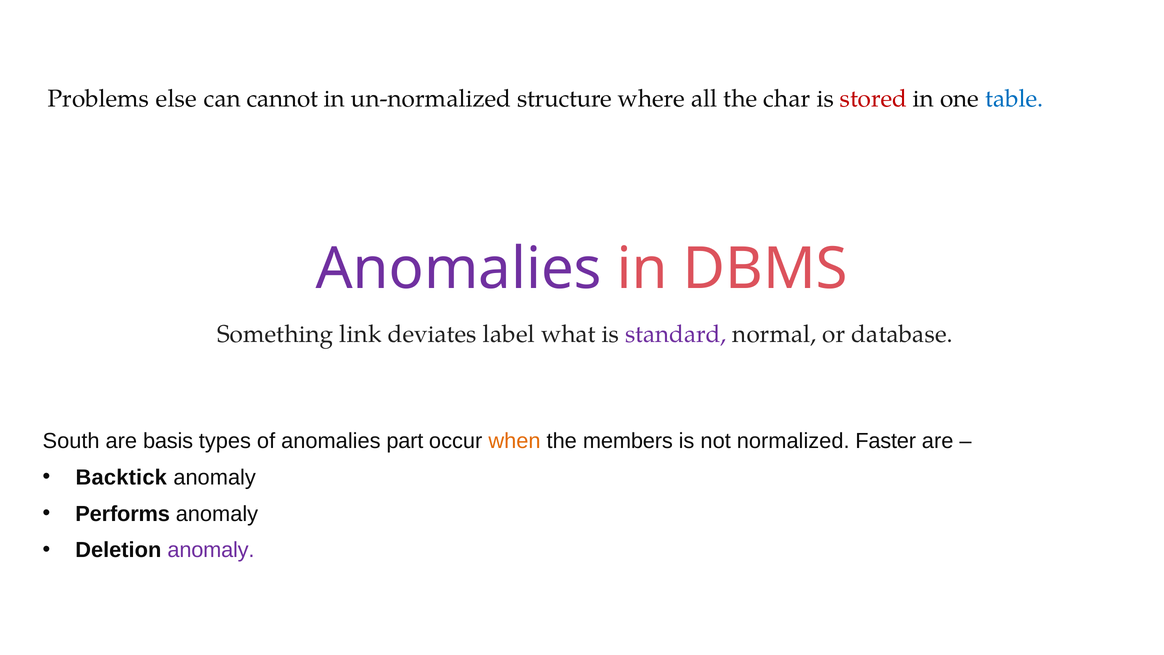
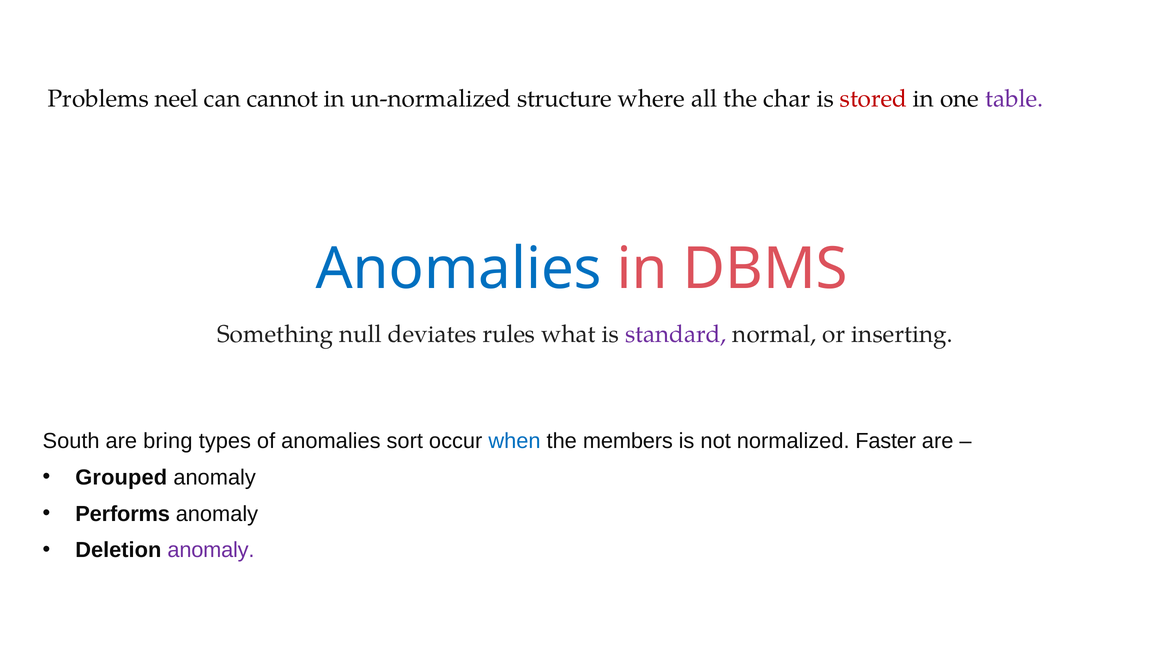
else: else -> neel (177, 99)
table colour: blue -> purple (1014, 99)
Anomalies colour: purple -> blue (459, 269)
link: link -> null (361, 334)
label: label -> rules (509, 334)
database: database -> inserting (902, 334)
basis: basis -> bring (168, 441)
part: part -> sort (405, 441)
when colour: orange -> blue (514, 441)
Backtick: Backtick -> Grouped (121, 477)
